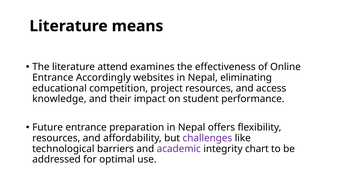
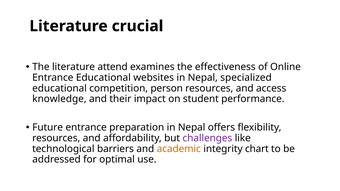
means: means -> crucial (138, 26)
Entrance Accordingly: Accordingly -> Educational (103, 78)
eliminating: eliminating -> specialized (246, 78)
project: project -> person (167, 88)
academic colour: purple -> orange (179, 149)
